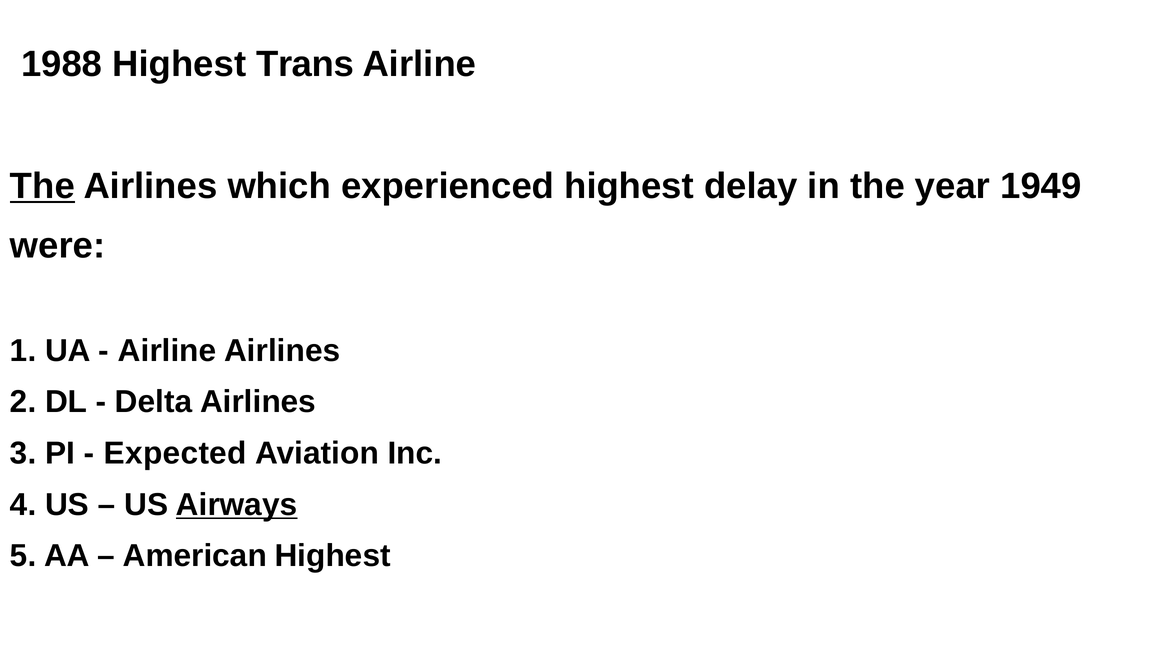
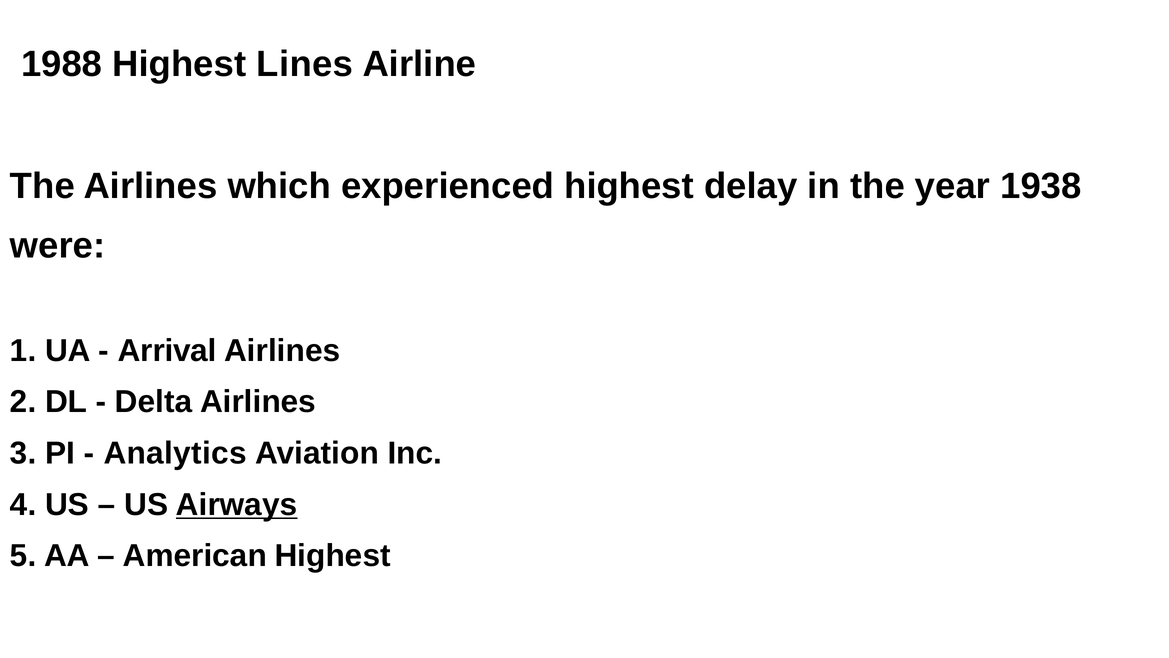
Trans: Trans -> Lines (305, 64)
The underline: present -> none (42, 186)
1949: 1949 -> 1938 (1041, 186)
Airline: Airline -> Arrival (167, 350)
Expected: Expected -> Analytics (175, 453)
